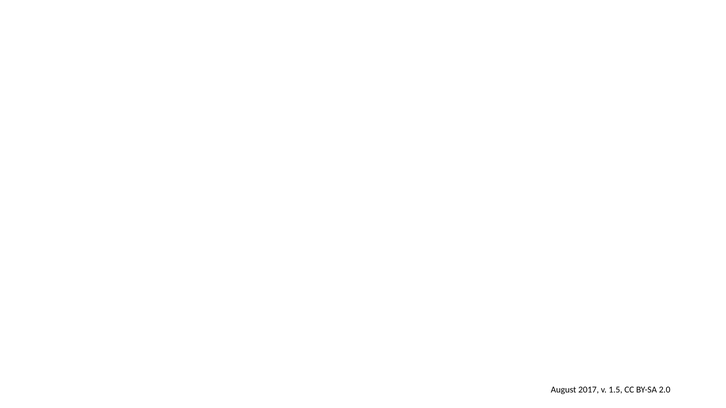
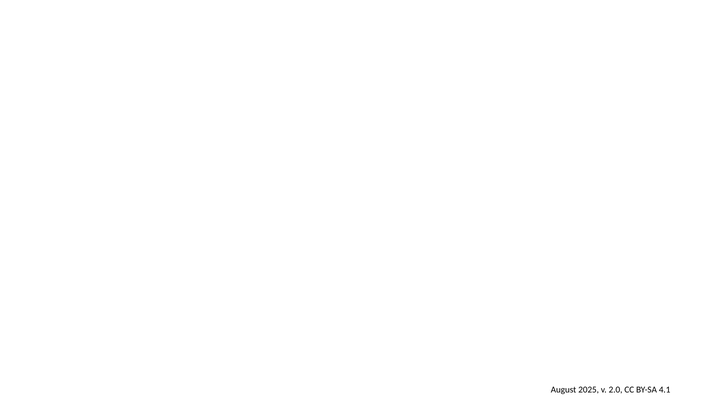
2017: 2017 -> 2025 (589, 390)
1.5: 1.5 -> 2.0 (616, 390)
2.0: 2.0 -> 4.1 (665, 390)
